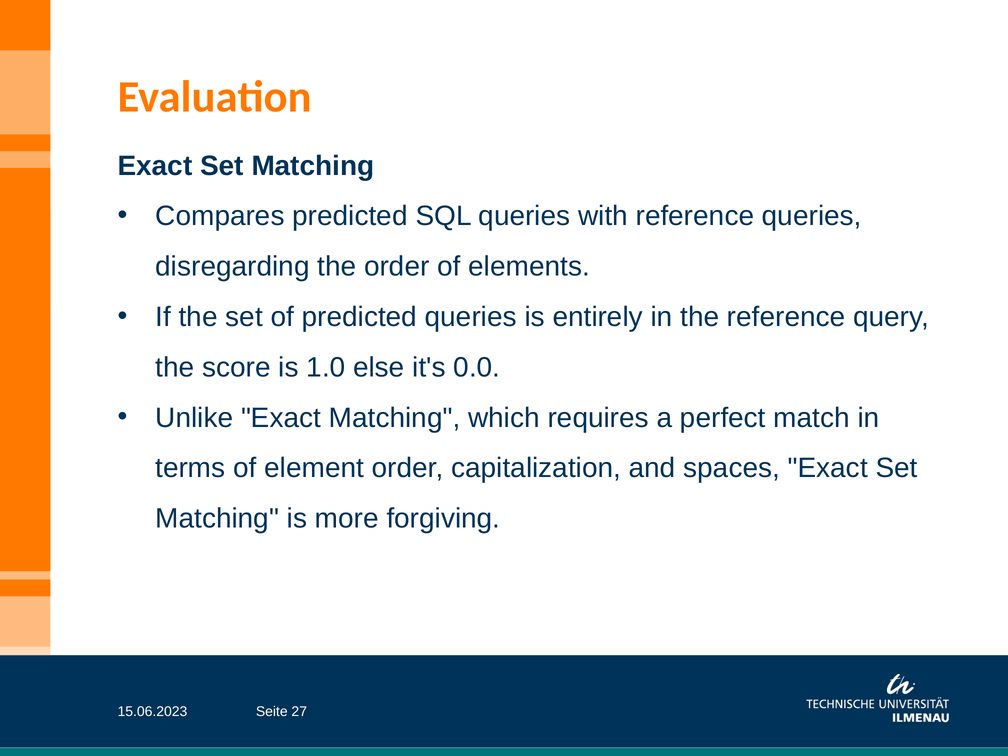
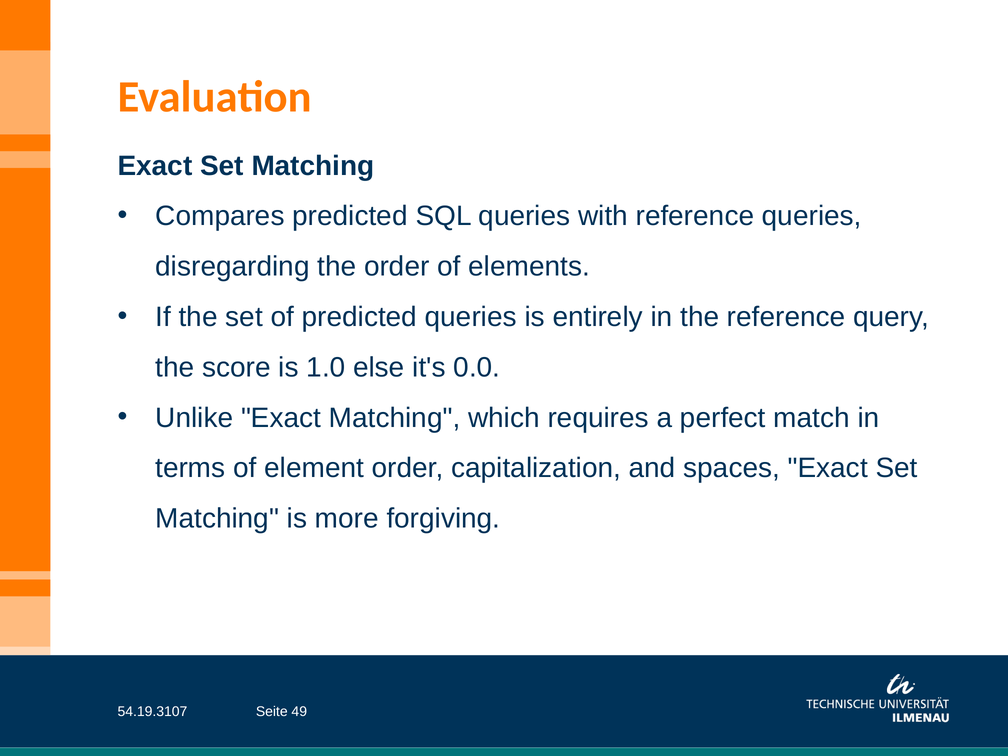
15.06.2023: 15.06.2023 -> 54.19.3107 (152, 712)
27: 27 -> 49 (299, 712)
